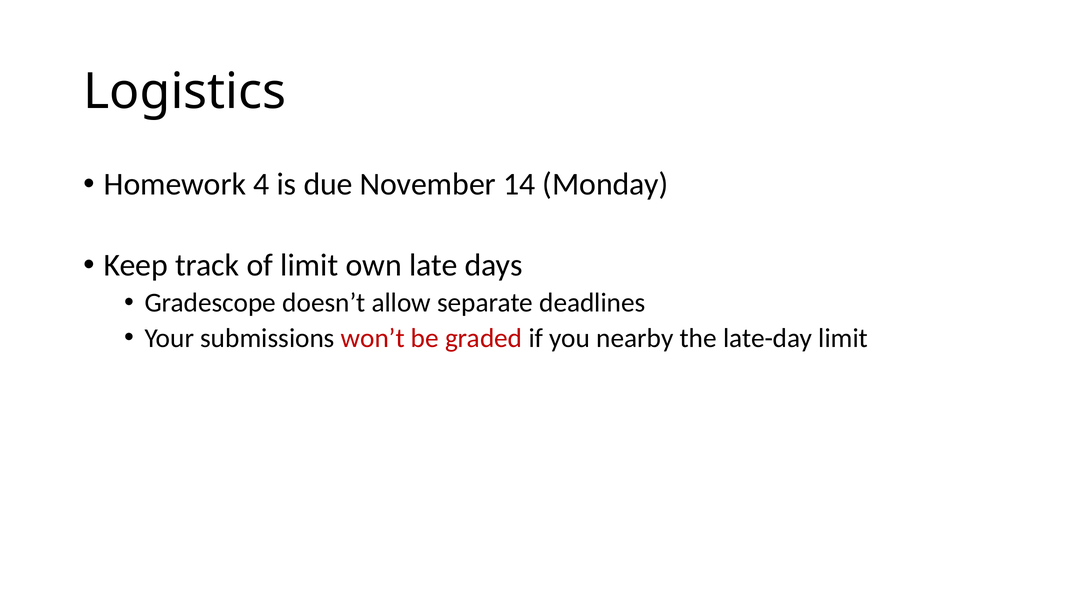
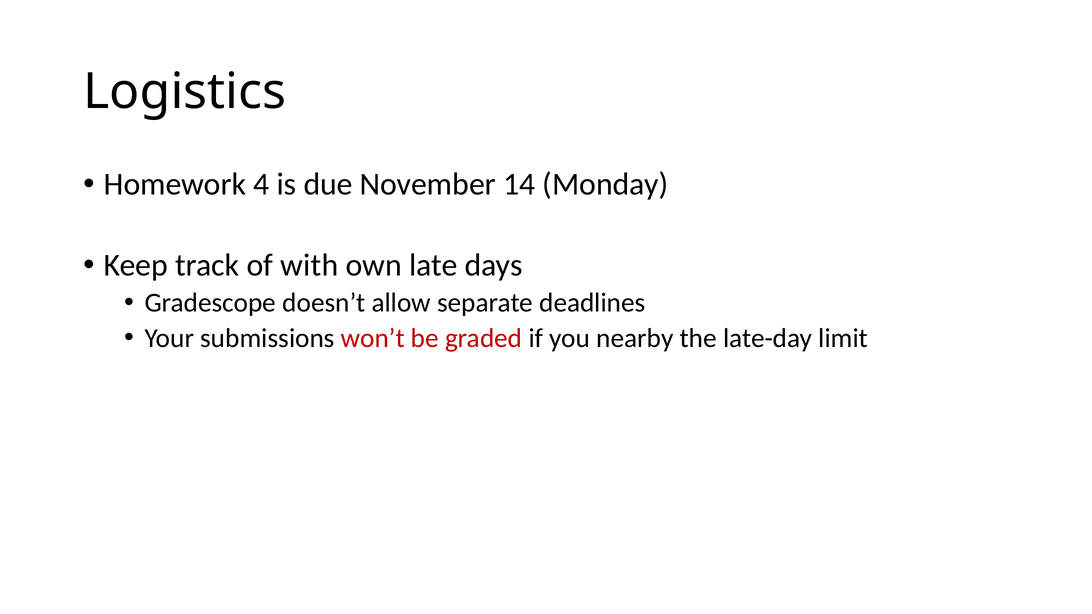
of limit: limit -> with (309, 265)
